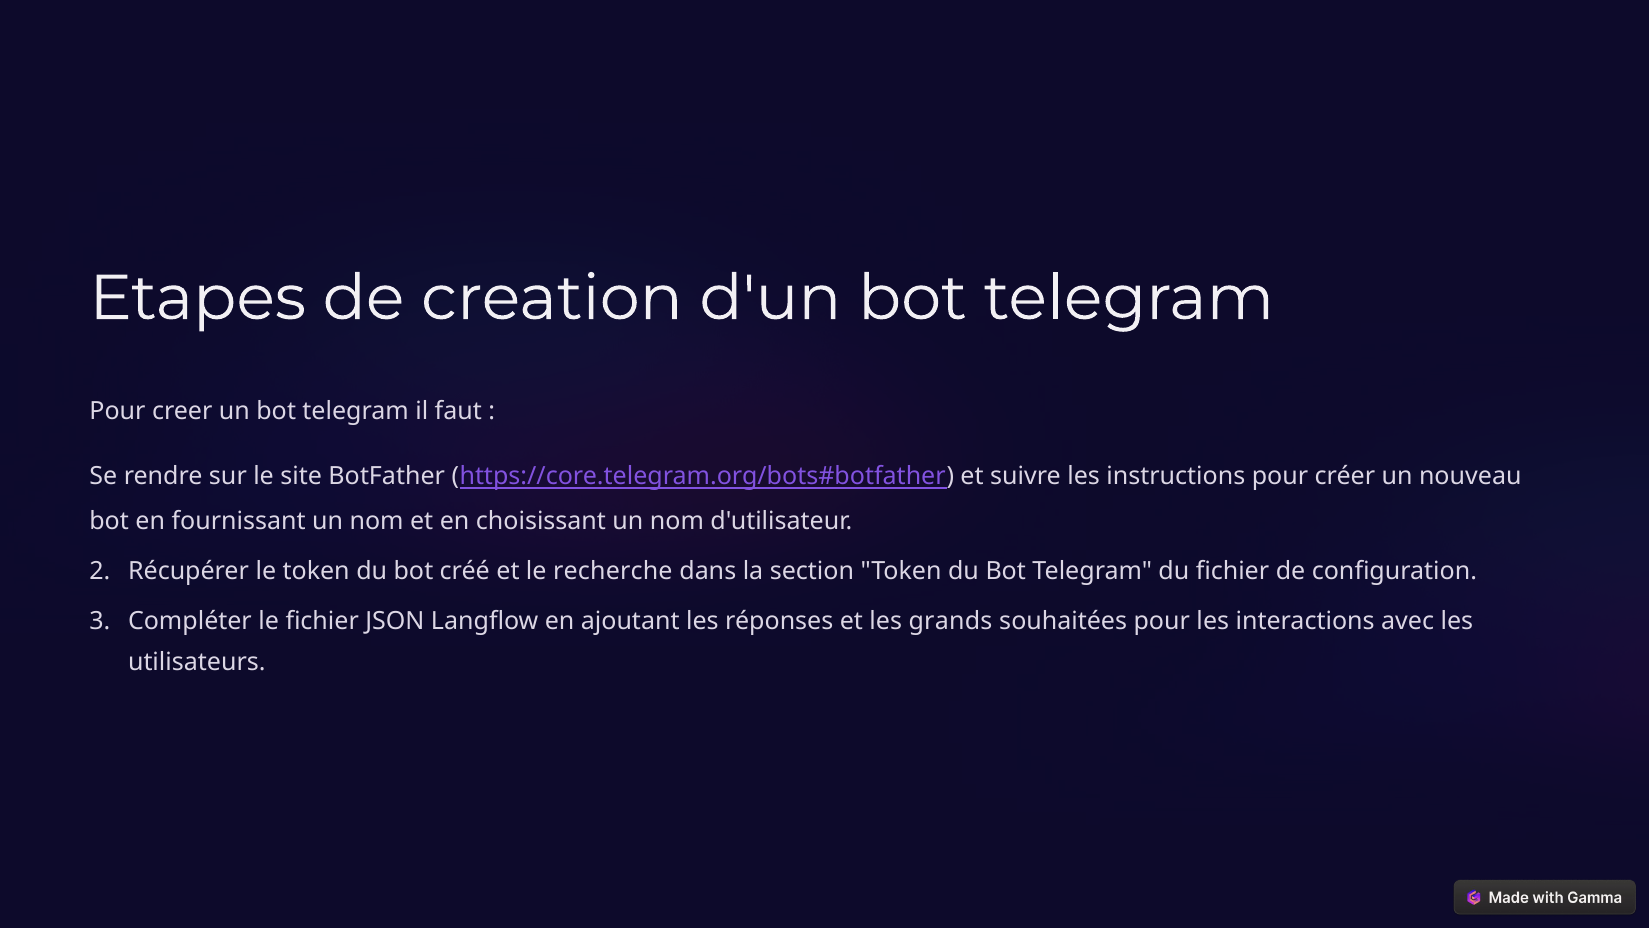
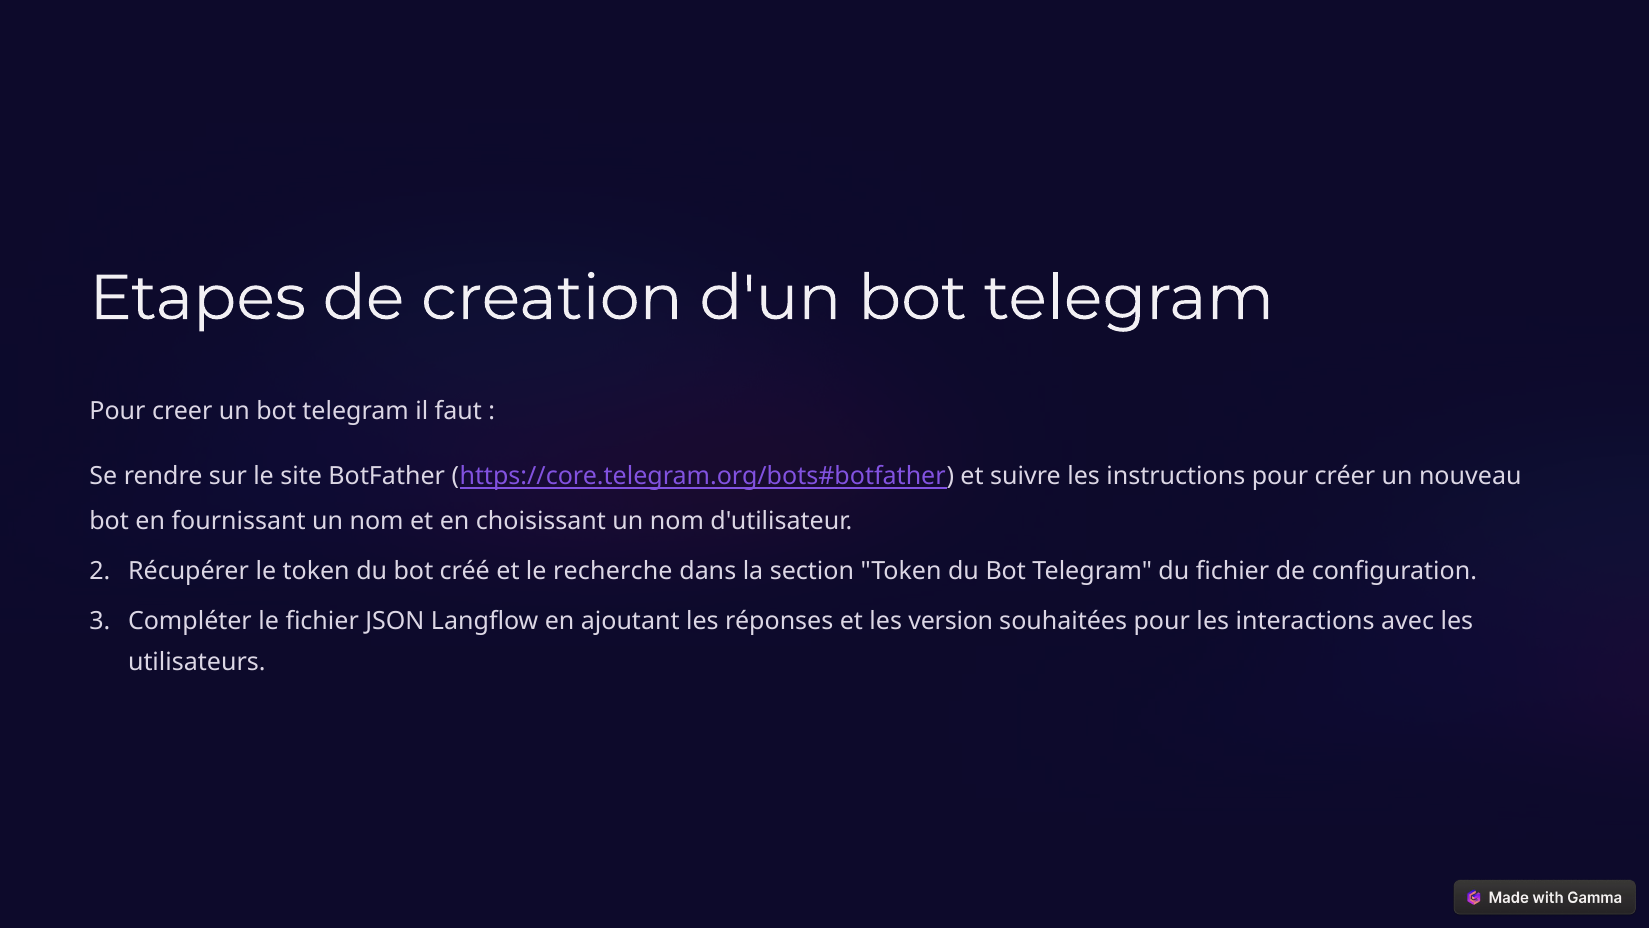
grands: grands -> version (951, 621)
